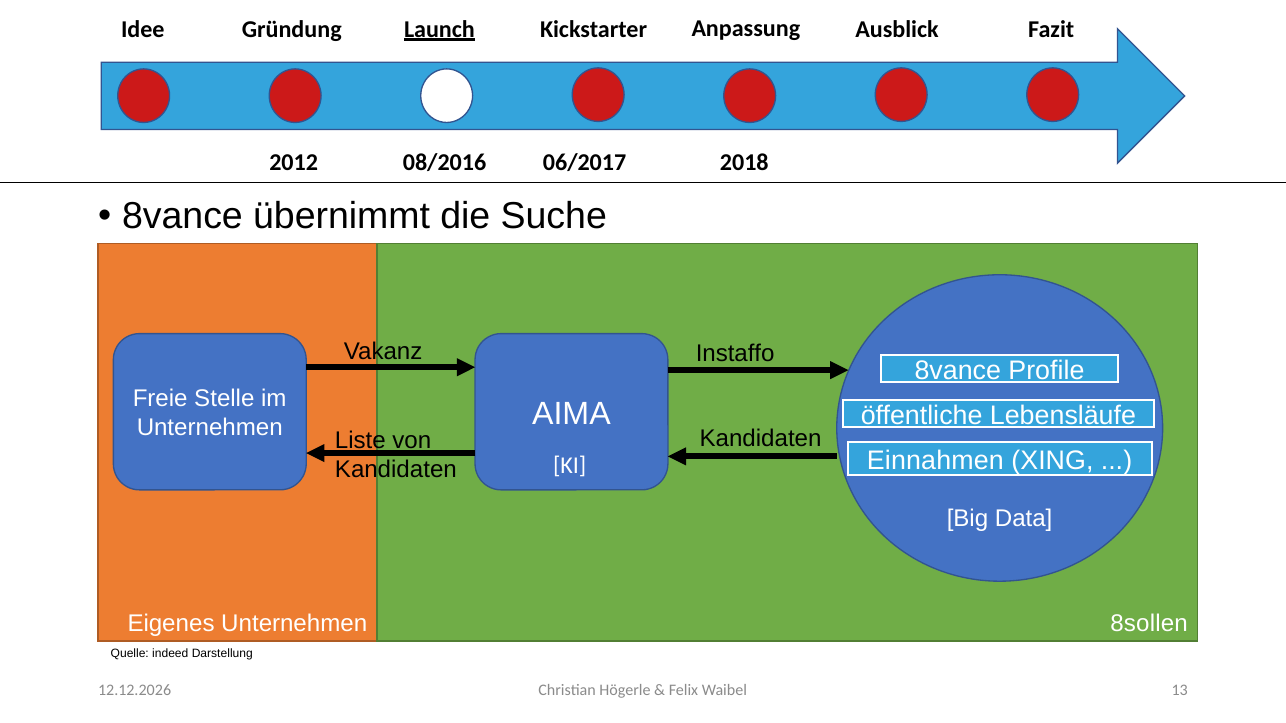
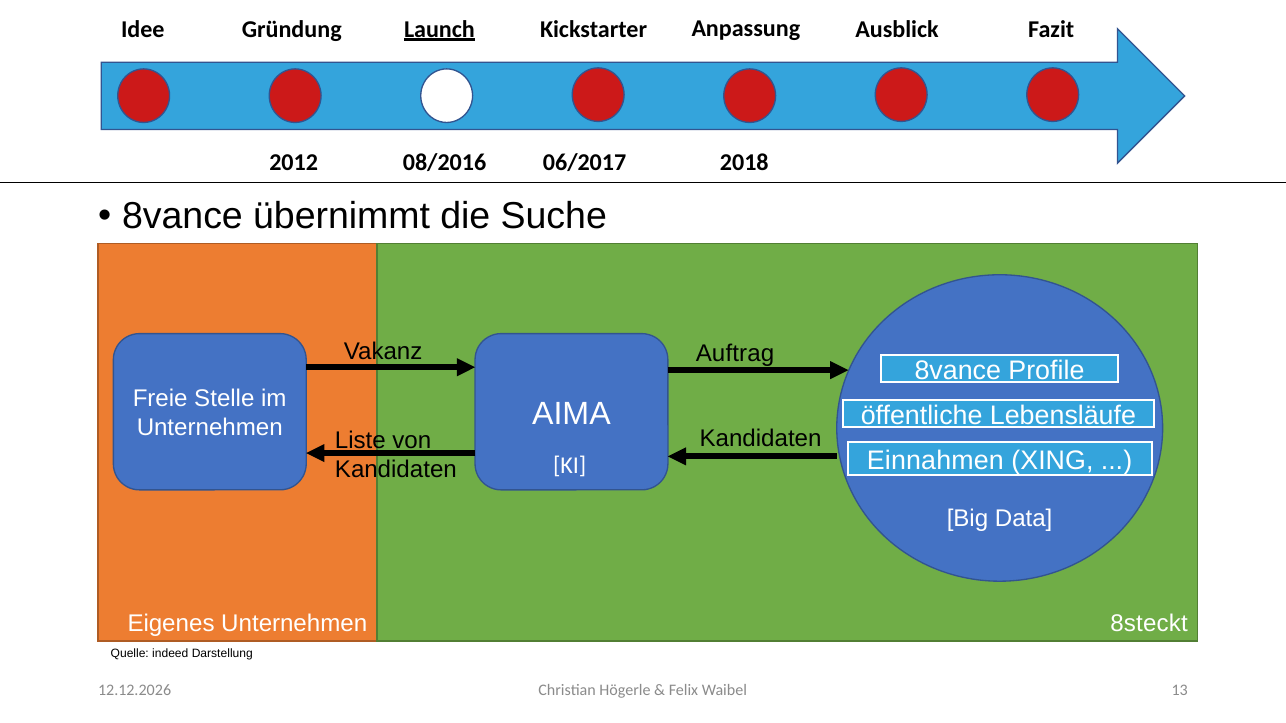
Instaffo: Instaffo -> Auftrag (735, 354)
8sollen: 8sollen -> 8steckt (1149, 624)
